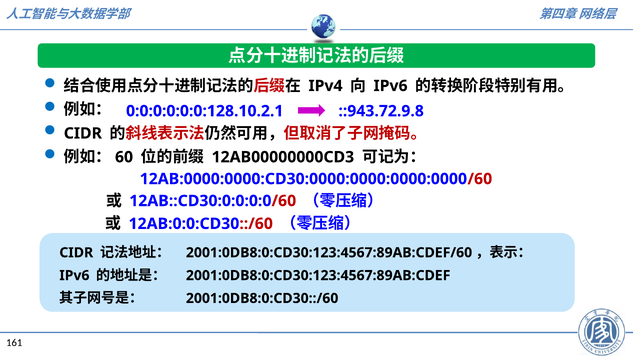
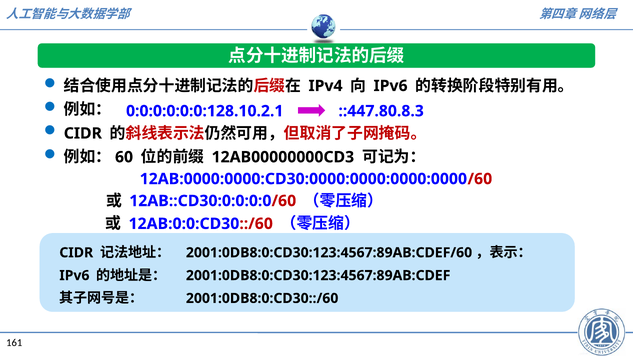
::943.72.9.8: ::943.72.9.8 -> ::447.80.8.3 (381, 111)
